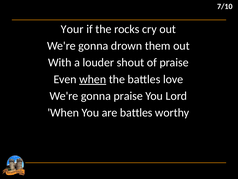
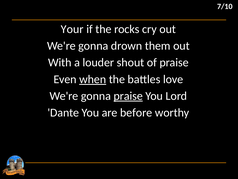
praise underline: none -> present (128, 96)
When: When -> Dante (63, 112)
are battles: battles -> before (136, 112)
